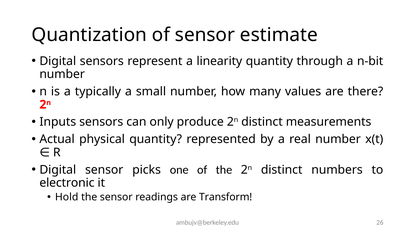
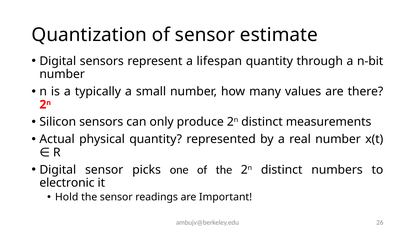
linearity: linearity -> lifespan (219, 61)
Inputs: Inputs -> Silicon (58, 122)
Transform: Transform -> Important (226, 197)
